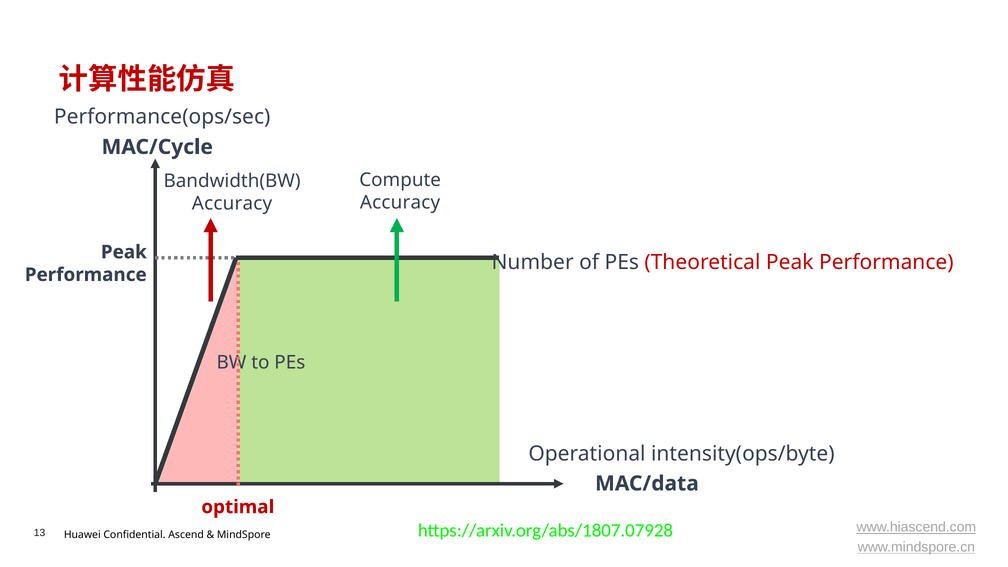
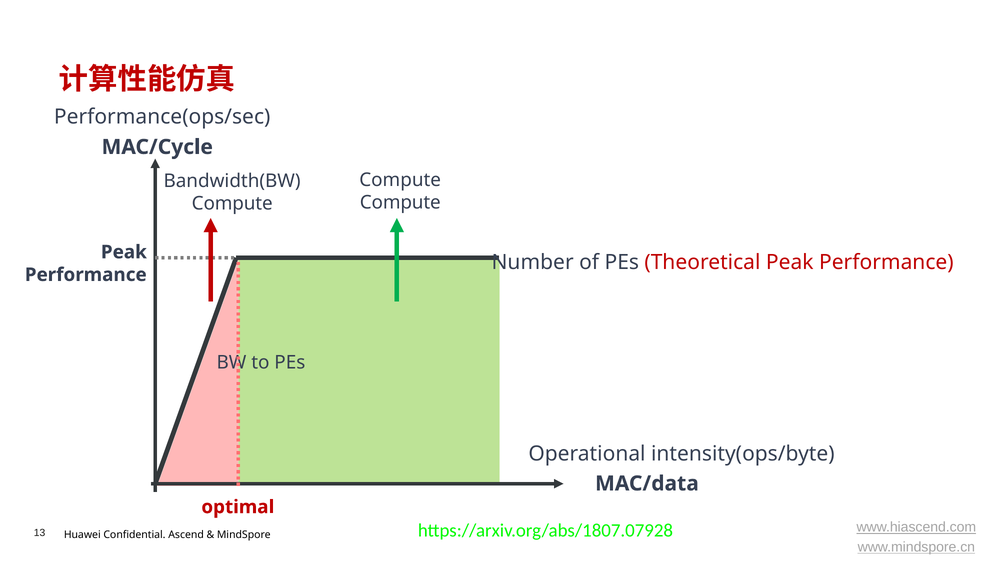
Accuracy: Accuracy -> Compute (400, 202)
Accuracy: Accuracy -> Compute (232, 204)
